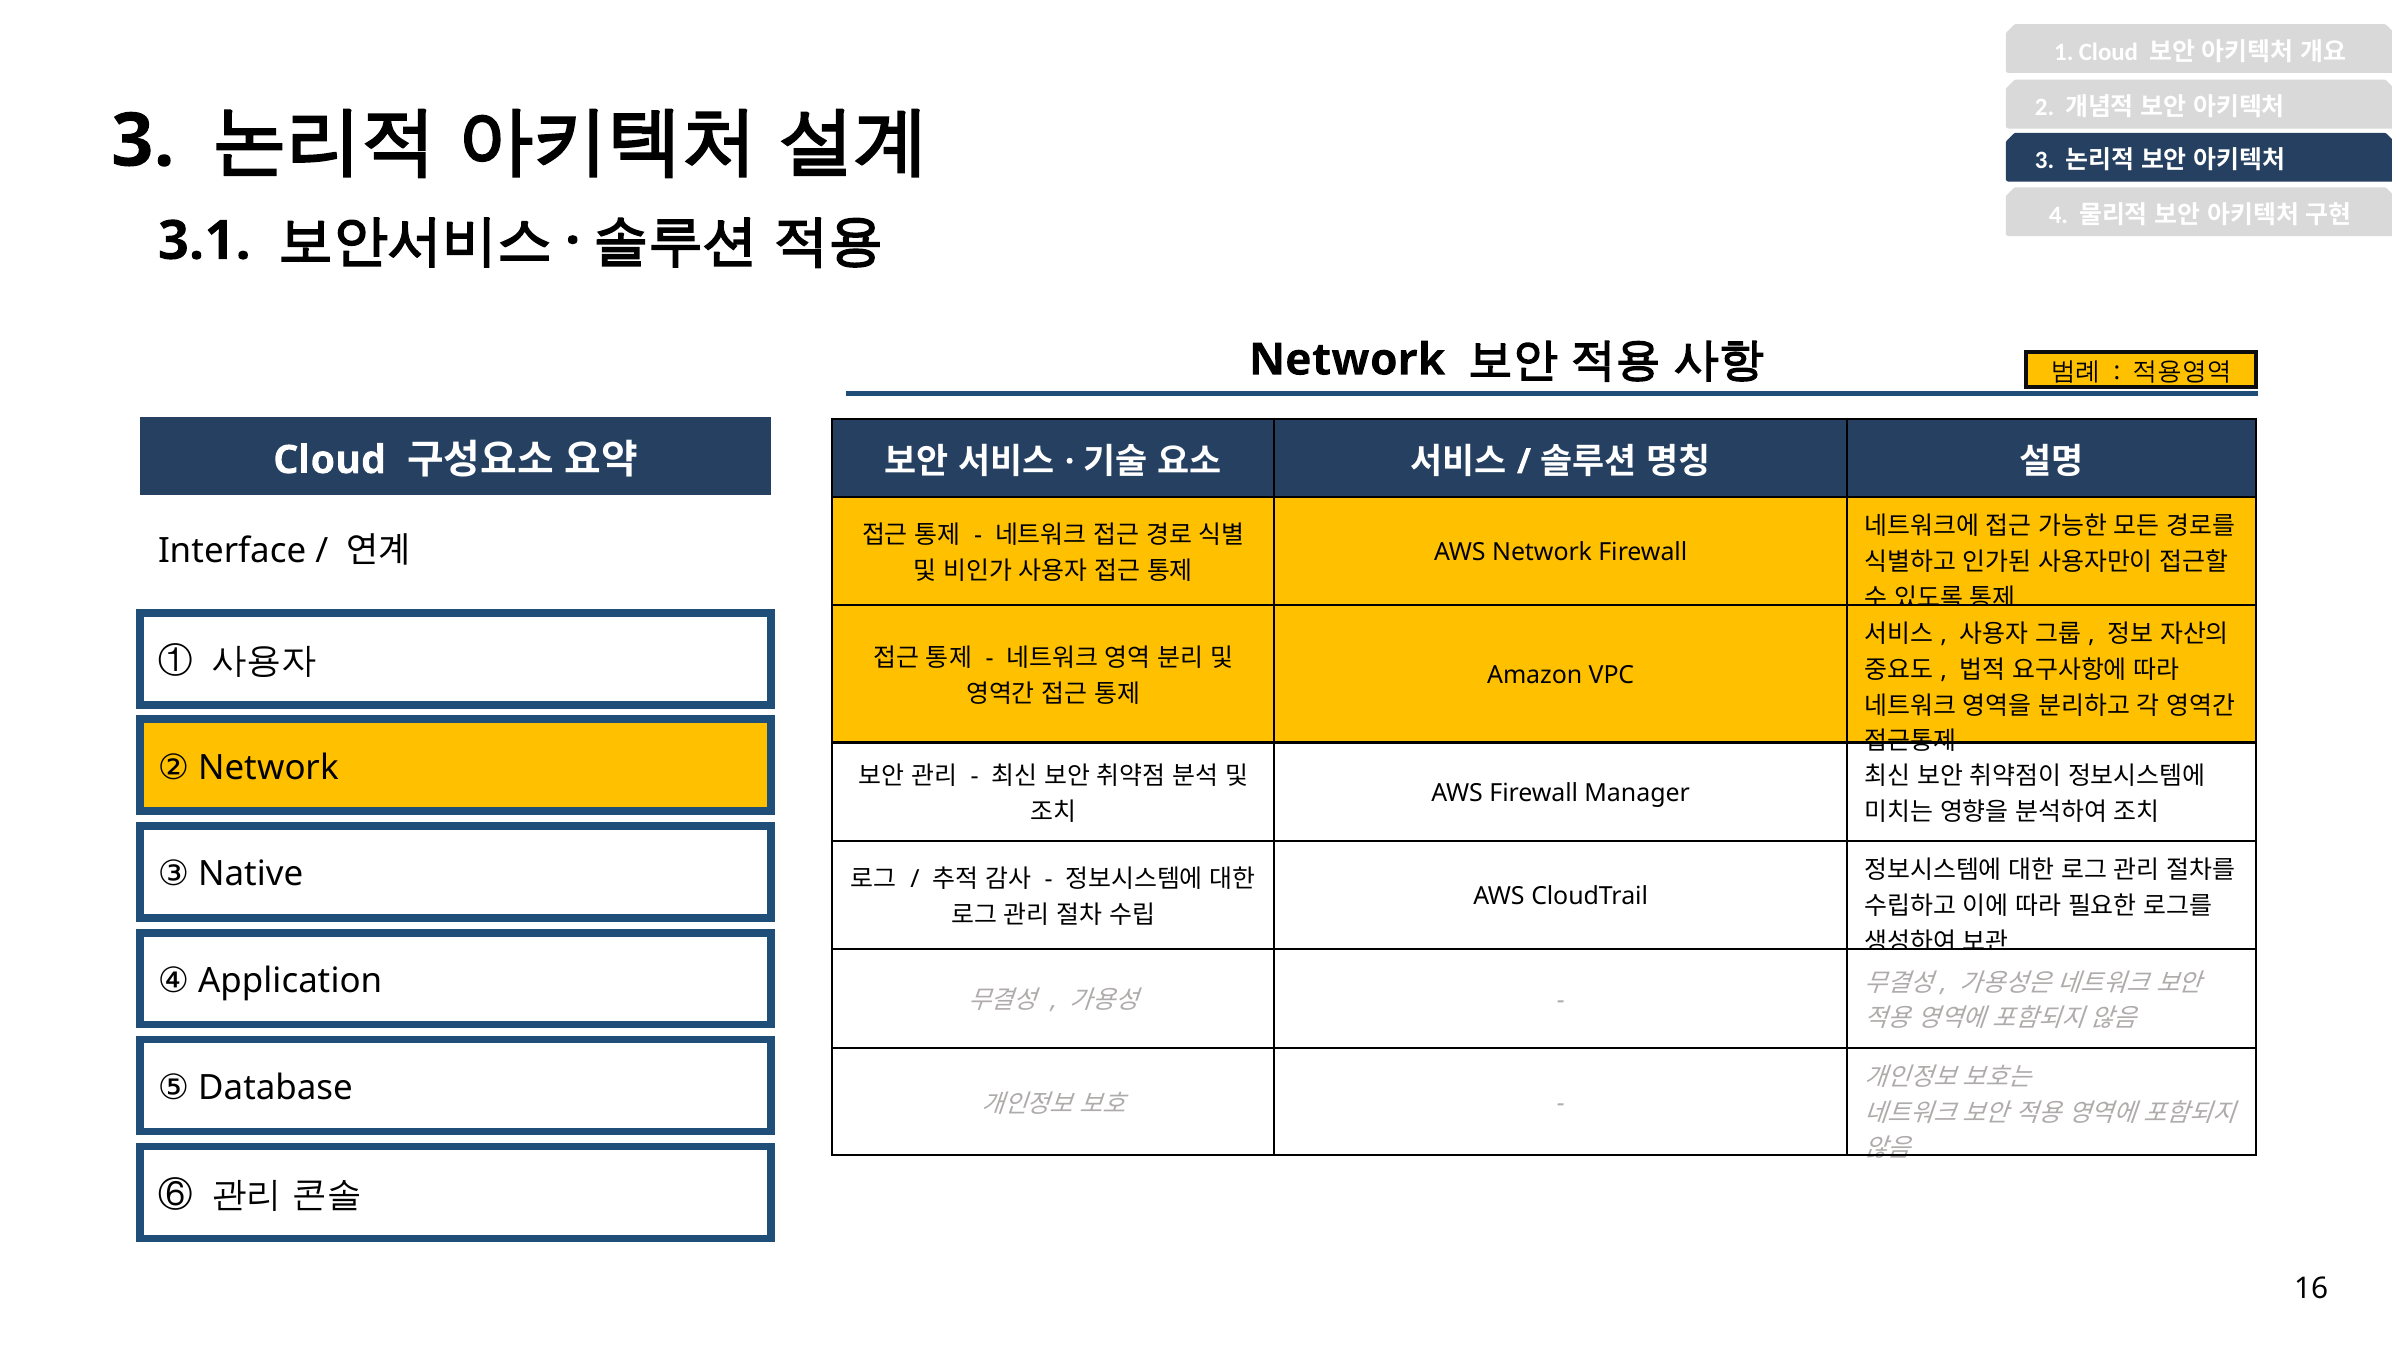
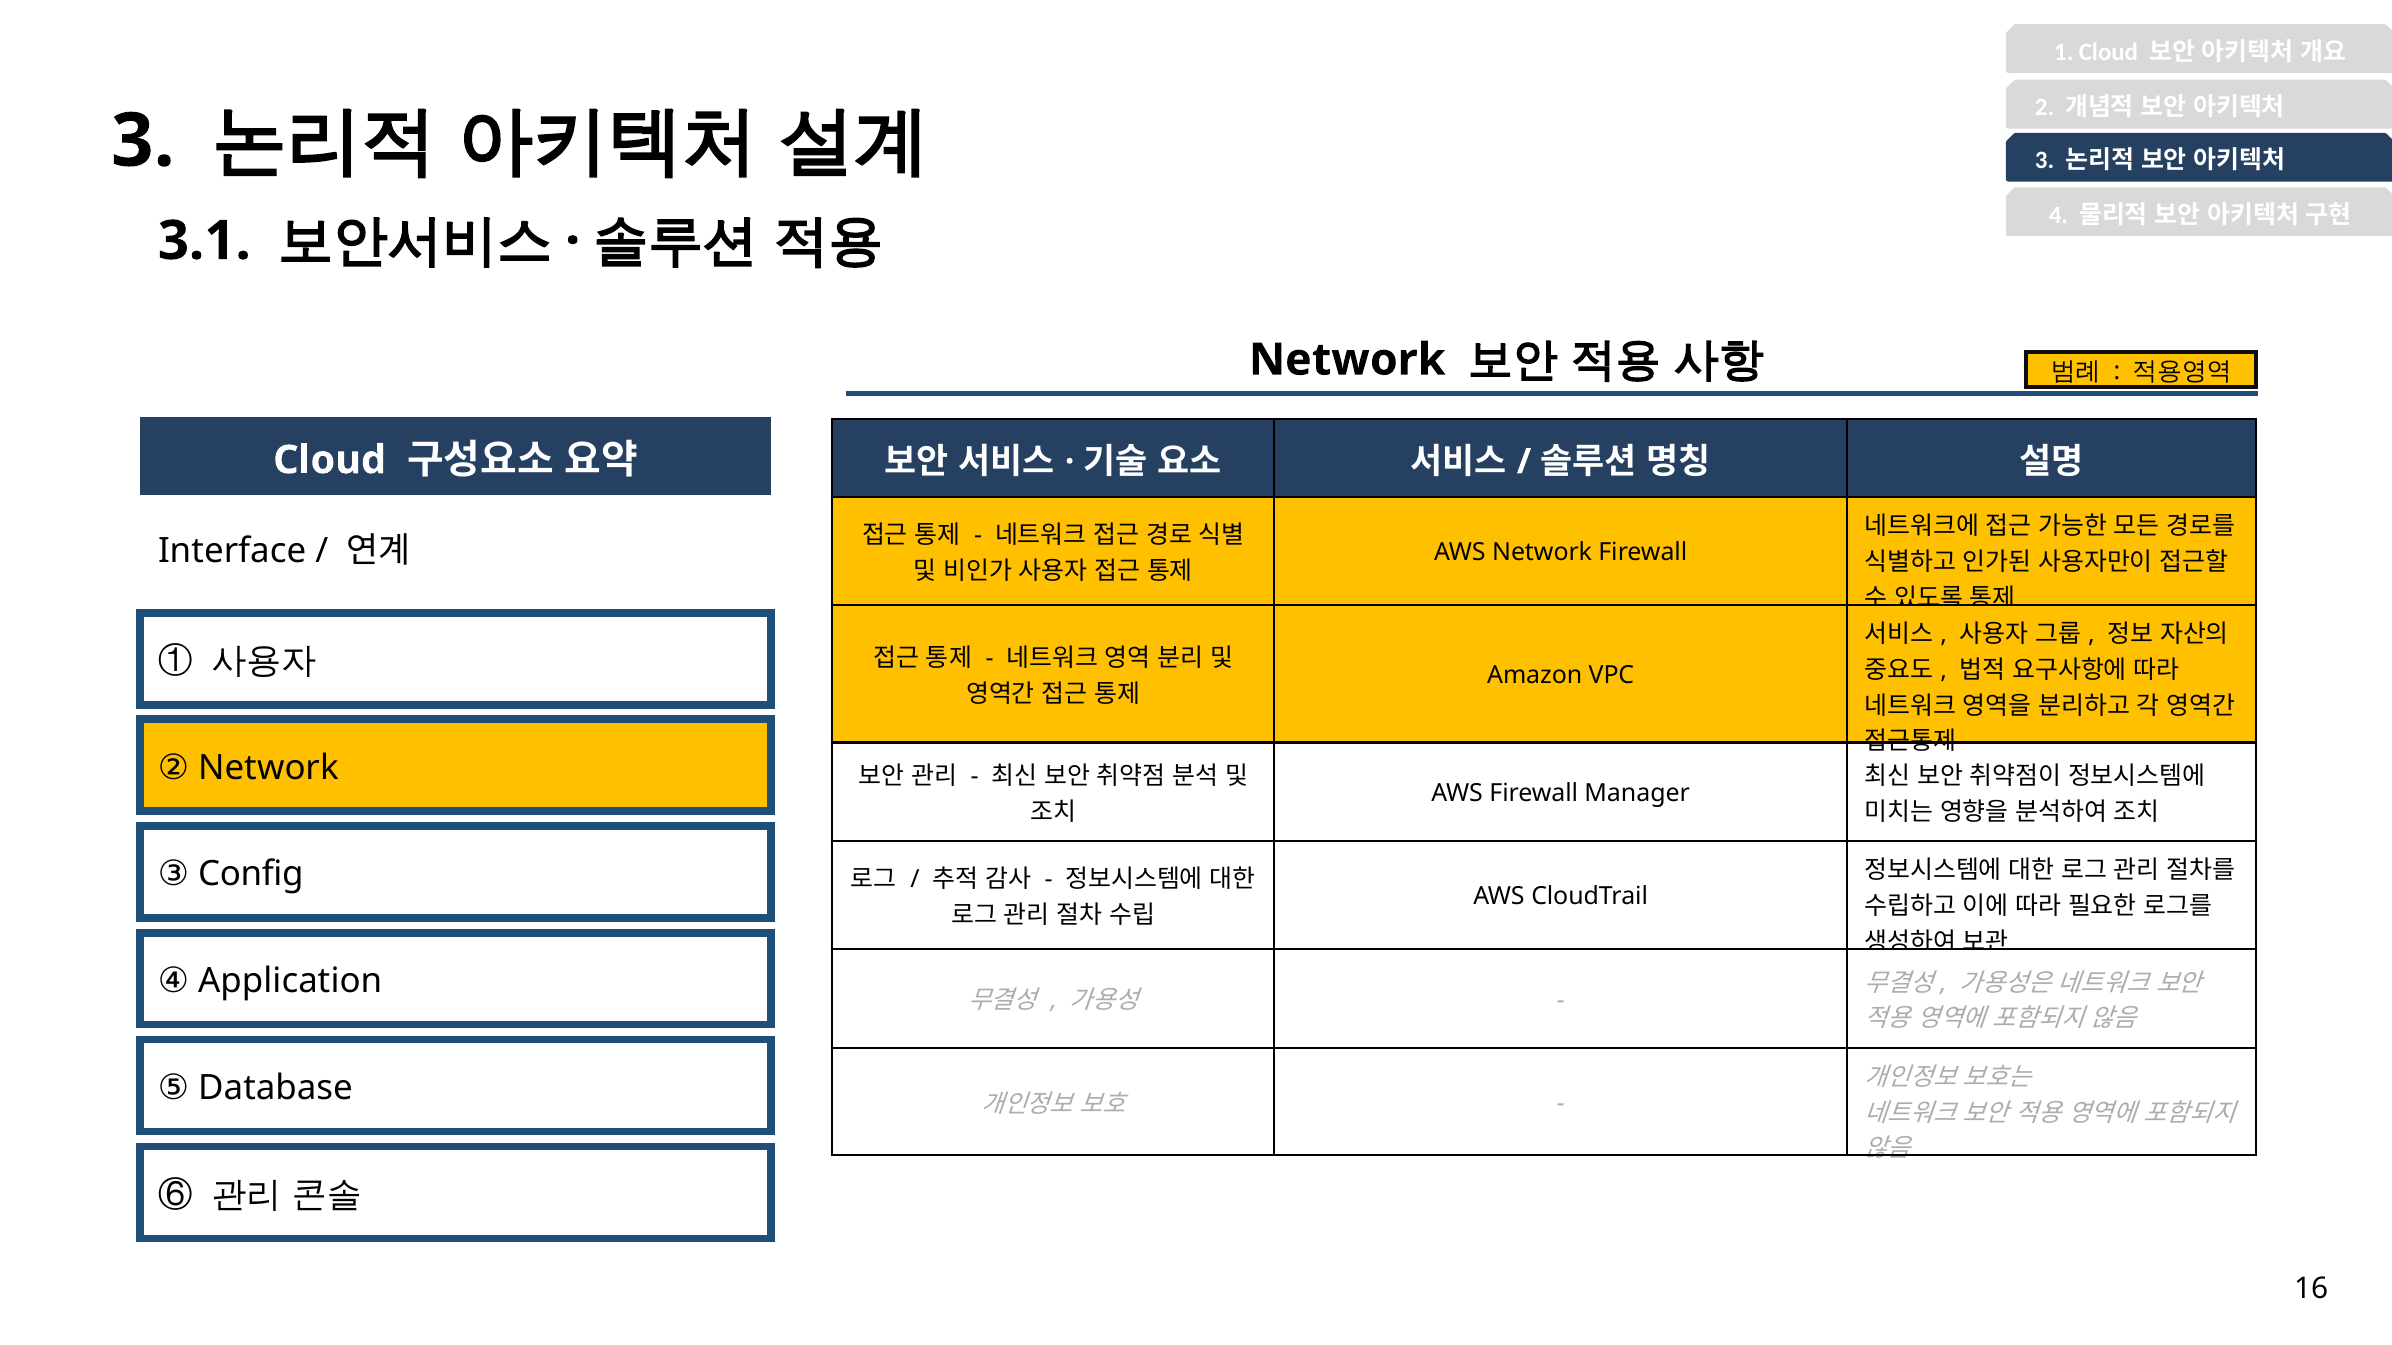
Native: Native -> Config (251, 875)
